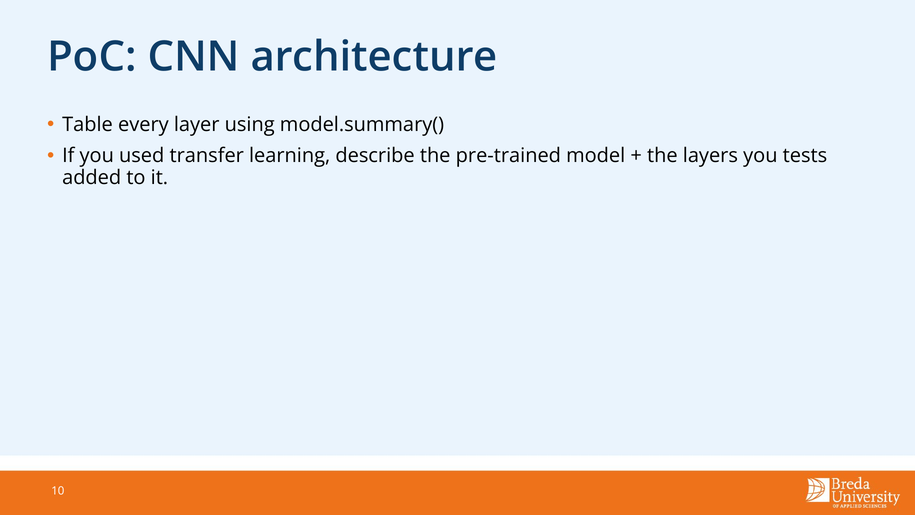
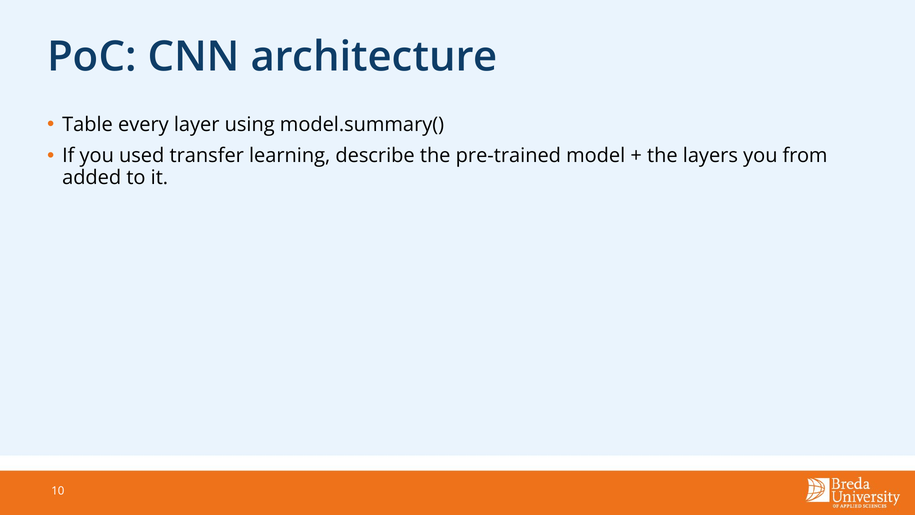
tests: tests -> from (805, 156)
